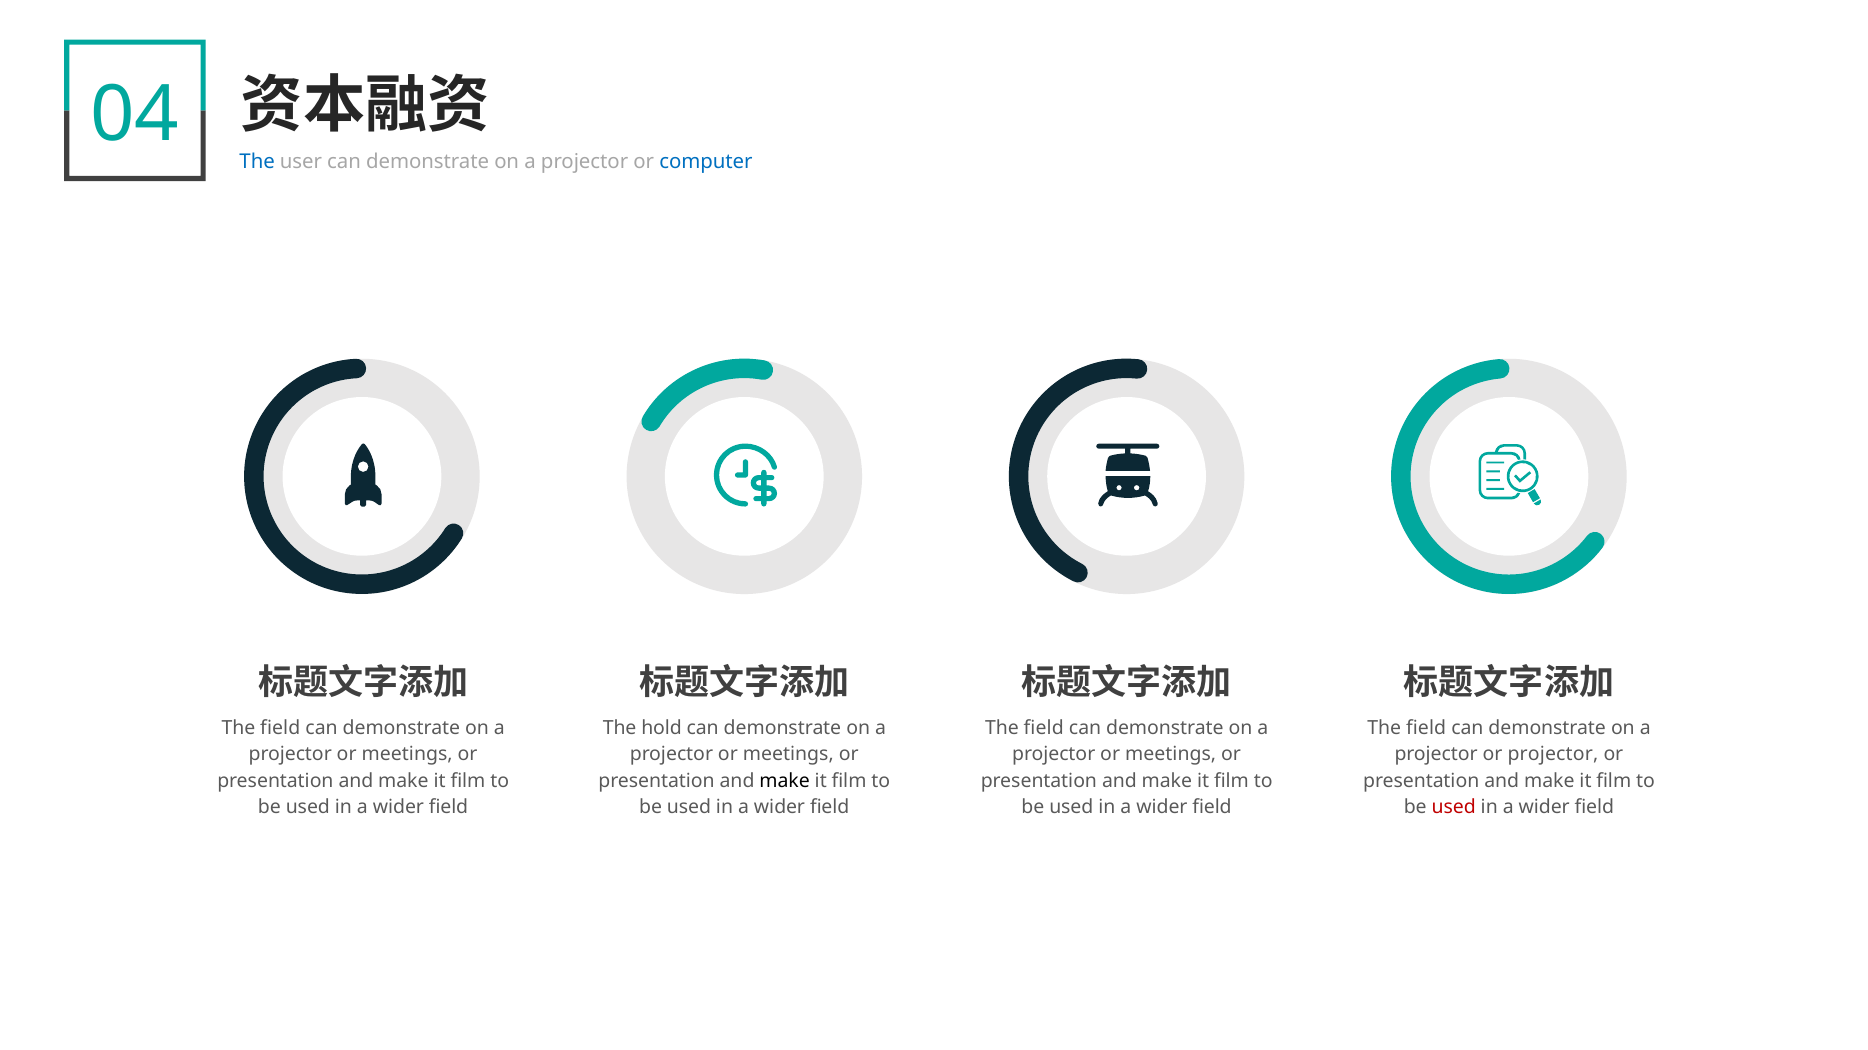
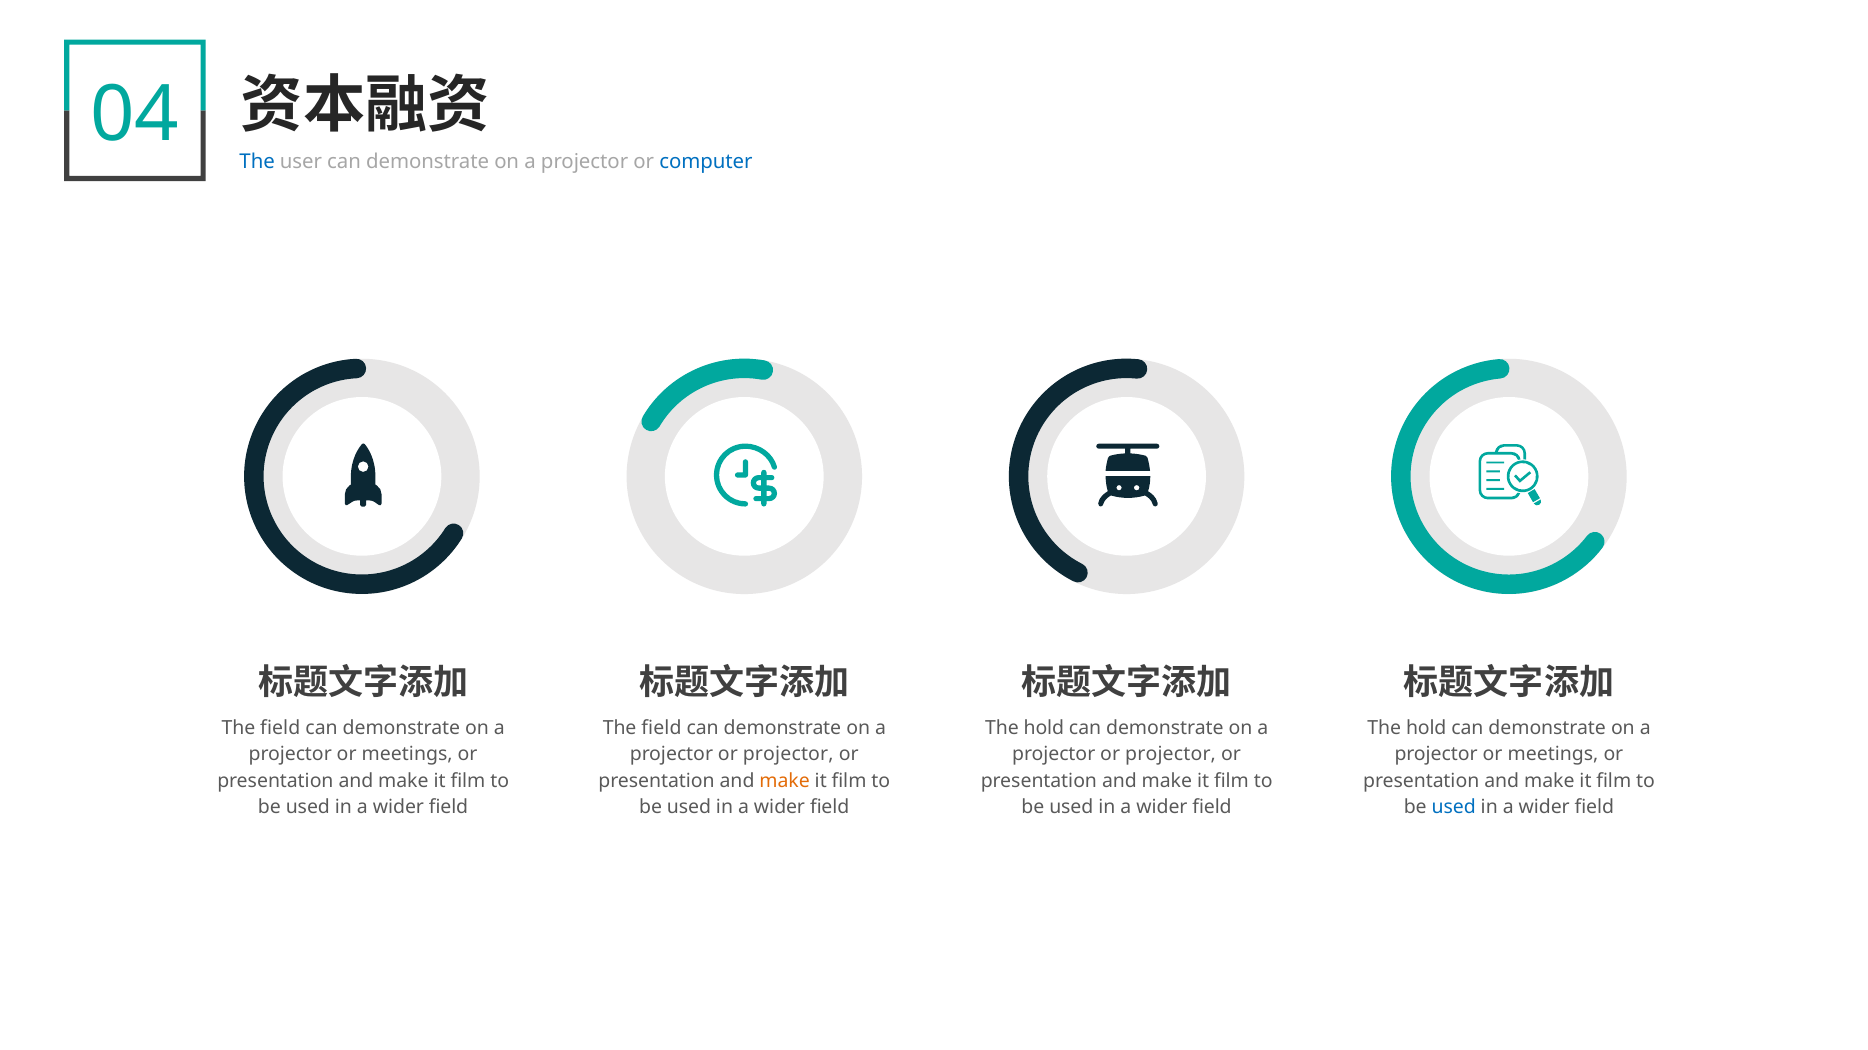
hold: hold -> field (661, 728)
field: field -> hold (1044, 728)
field: field -> hold (1426, 728)
meetings: meetings -> projector (788, 755)
meetings: meetings -> projector (1171, 755)
projector: projector -> meetings (1553, 755)
make colour: black -> orange (785, 781)
used colour: red -> blue (1454, 808)
